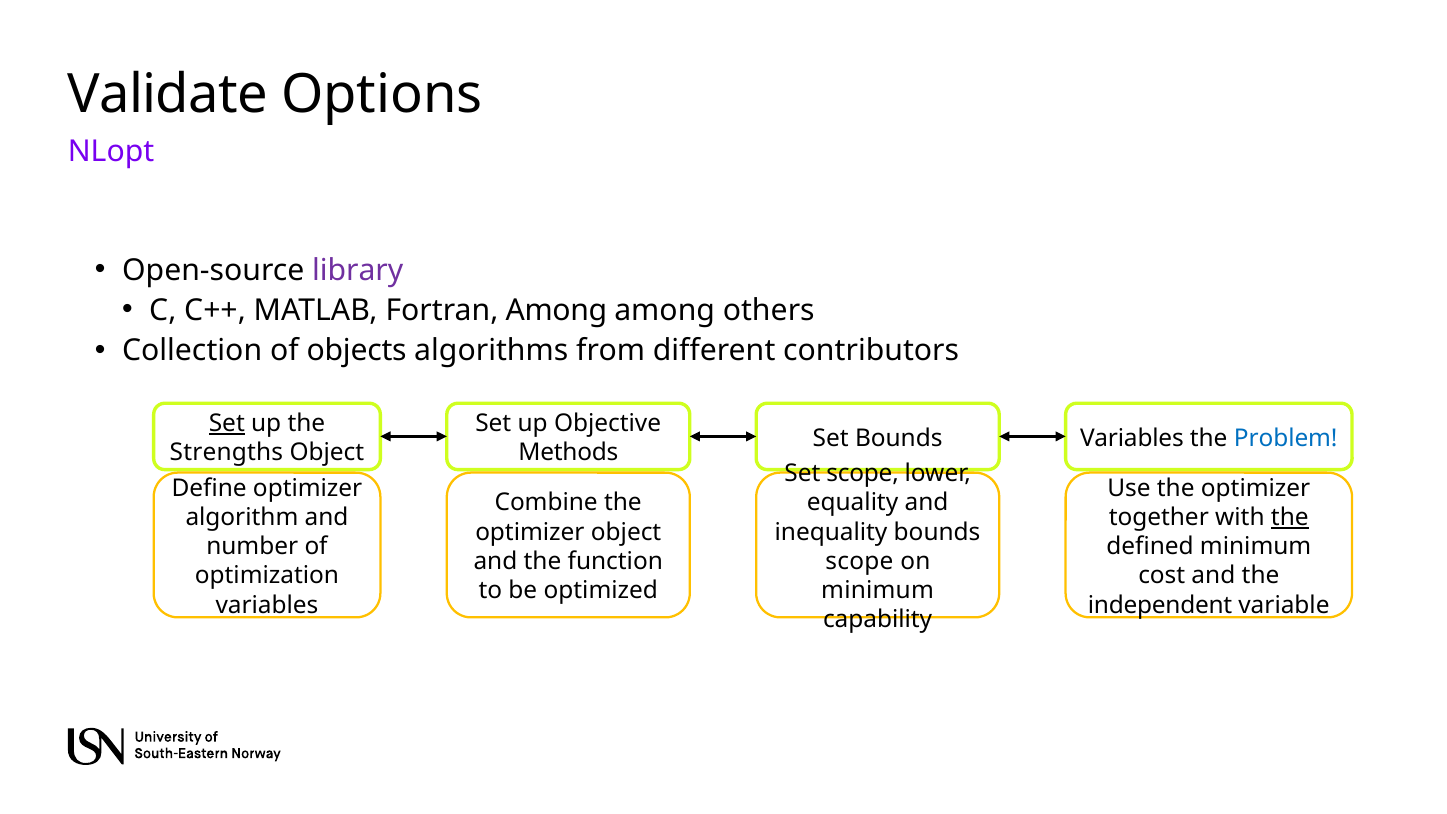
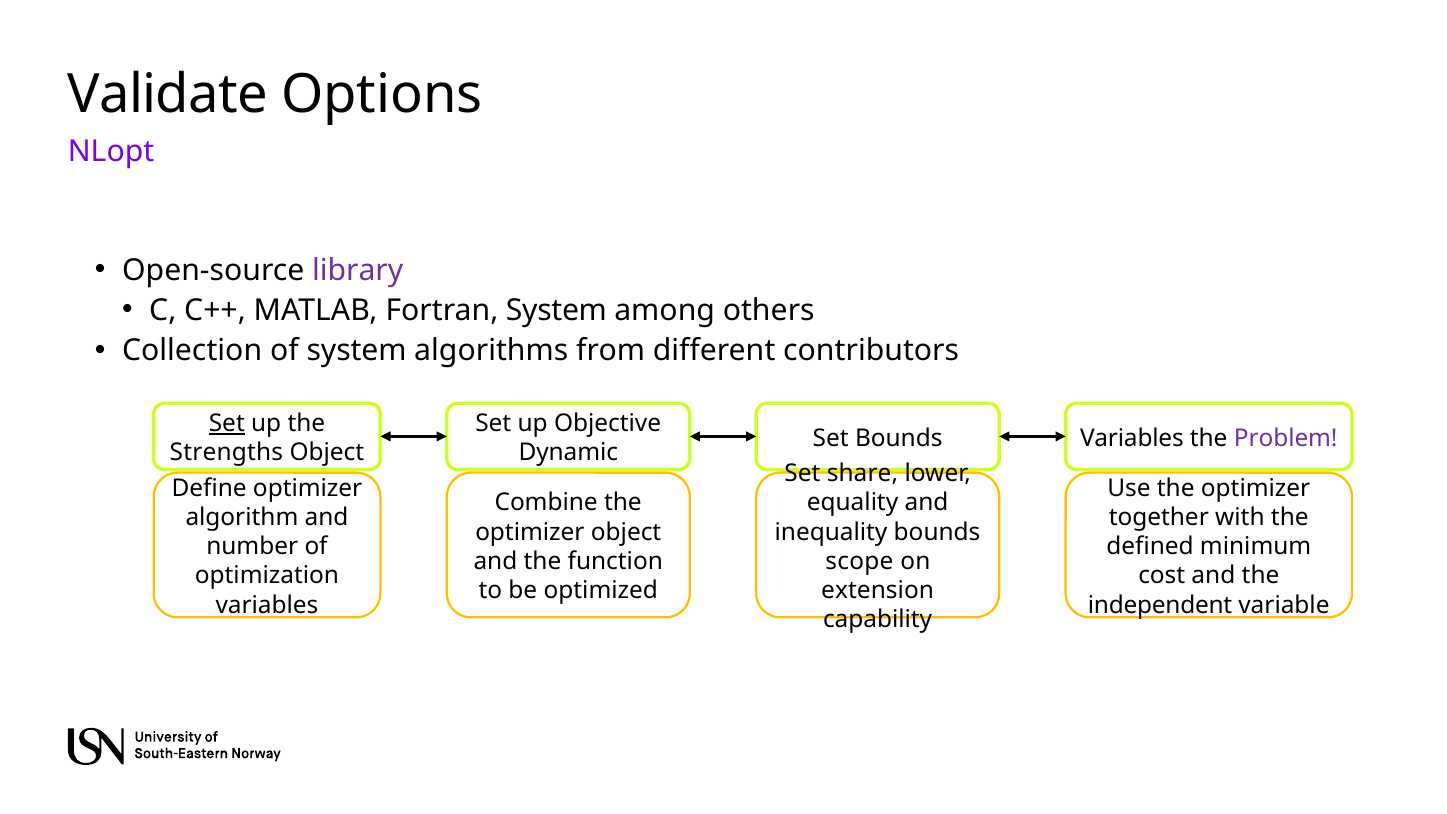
Fortran Among: Among -> System (556, 311)
of objects: objects -> system (357, 351)
Problem colour: blue -> purple (1286, 438)
Methods: Methods -> Dynamic (568, 453)
Set scope: scope -> share (862, 474)
the underline: present -> none (1290, 517)
minimum: minimum -> extension (878, 590)
